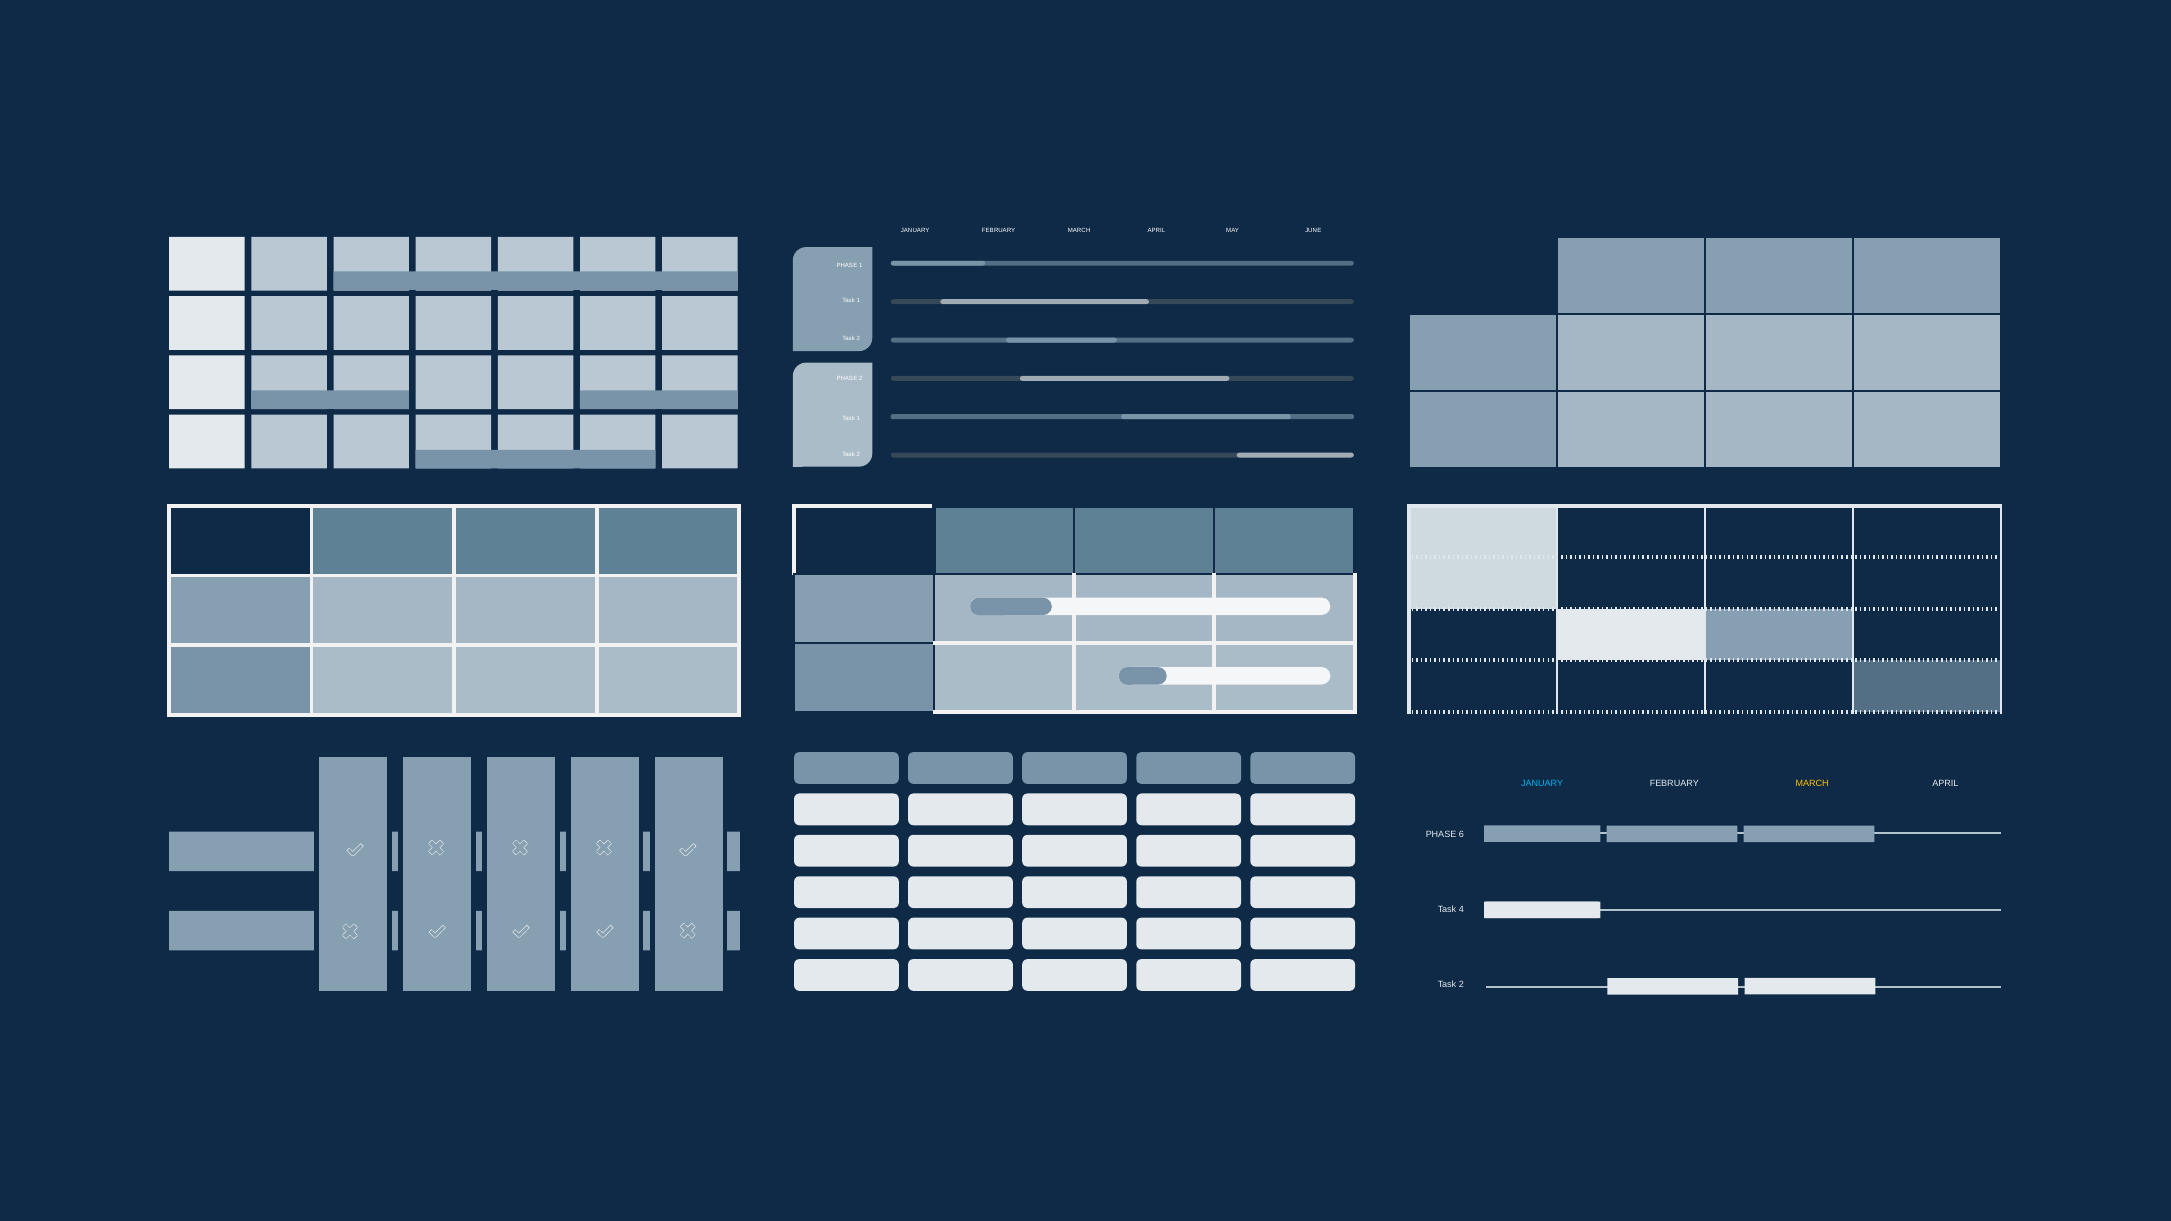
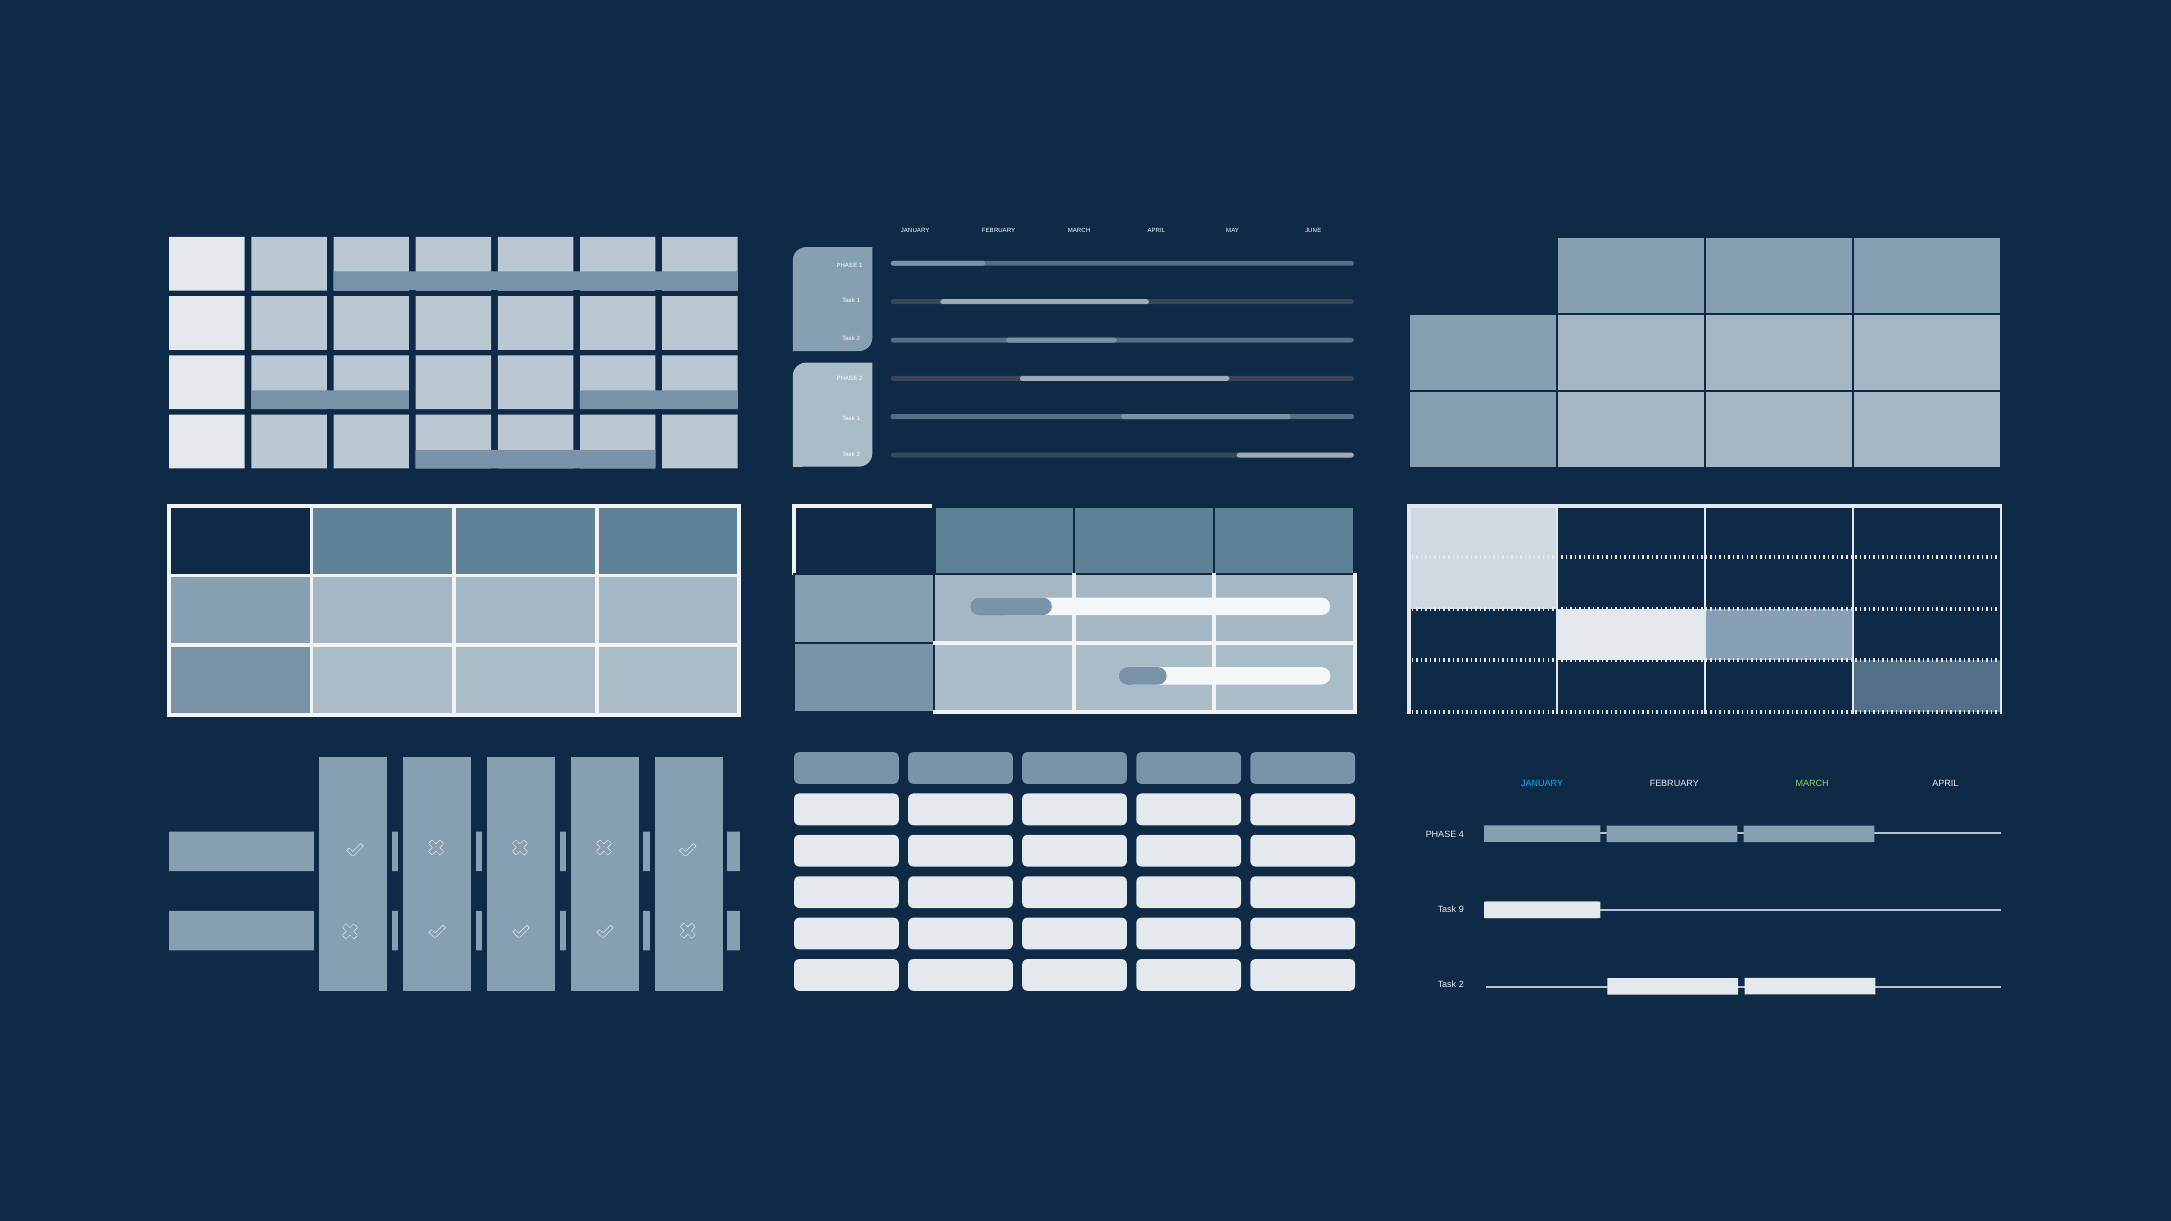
MARCH colour: yellow -> light green (1812, 784)
6: 6 -> 4 (1461, 834)
4: 4 -> 9 (1461, 909)
